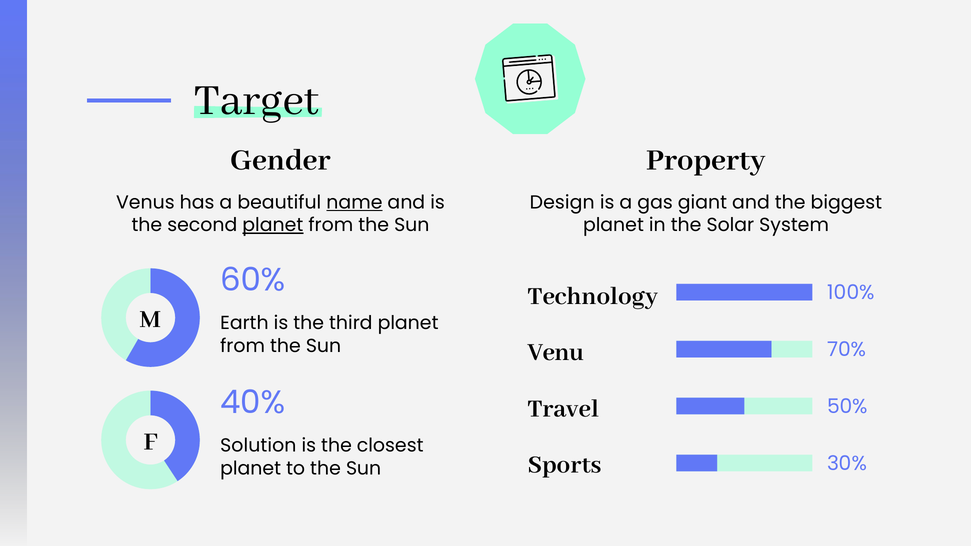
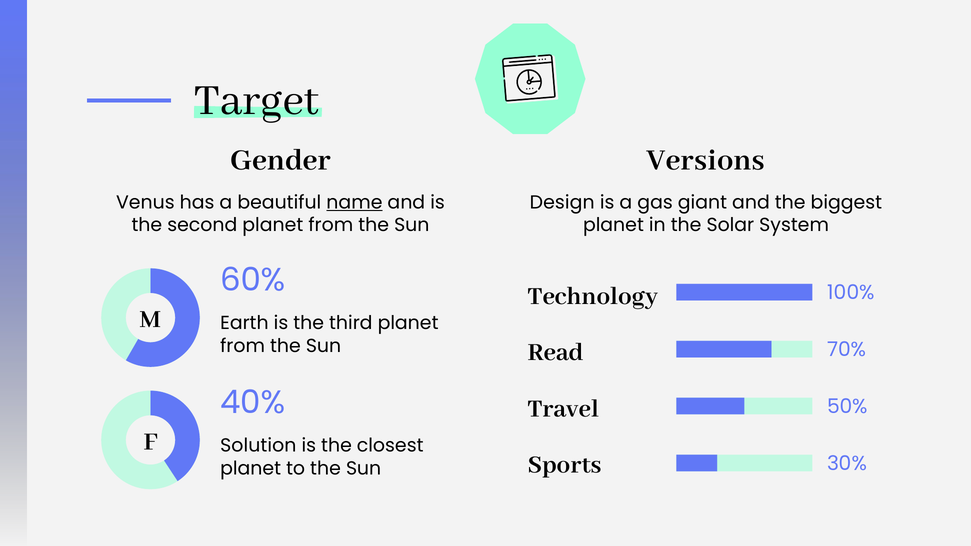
Property: Property -> Versions (706, 159)
planet underline: present -> none (273, 225)
Venu: Venu -> Read (556, 352)
